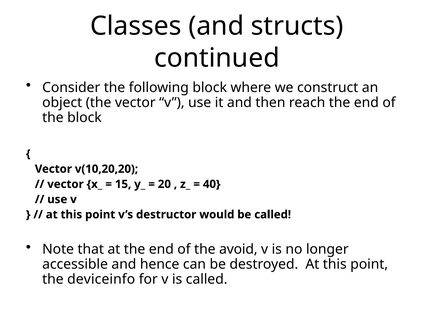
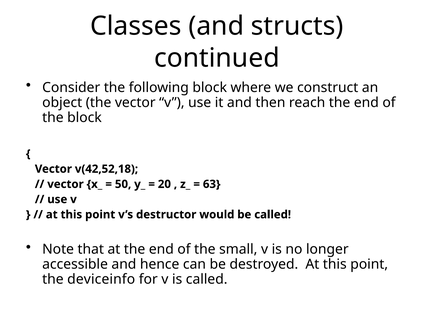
v(10,20,20: v(10,20,20 -> v(42,52,18 (106, 169)
15: 15 -> 50 (123, 184)
40: 40 -> 63 (212, 184)
avoid: avoid -> small (238, 249)
